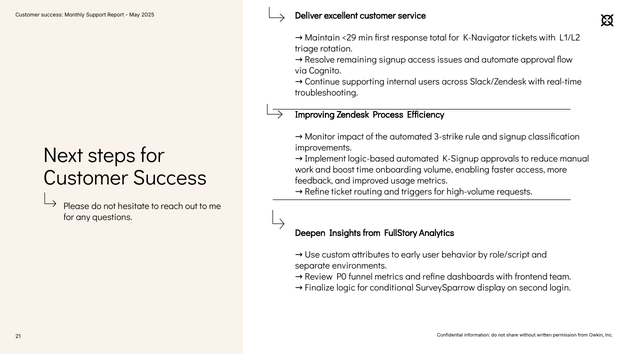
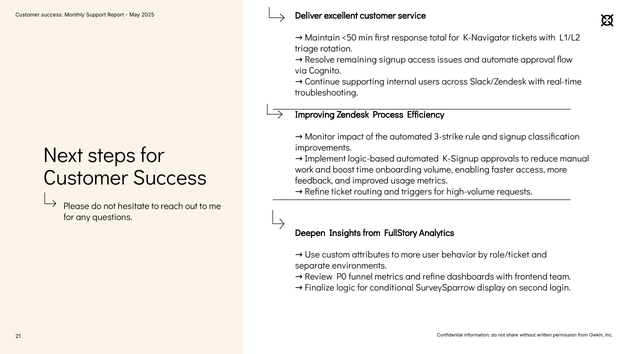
<29: <29 -> <50 (349, 37)
to early: early -> more (411, 255)
role/script: role/script -> role/ticket (510, 255)
